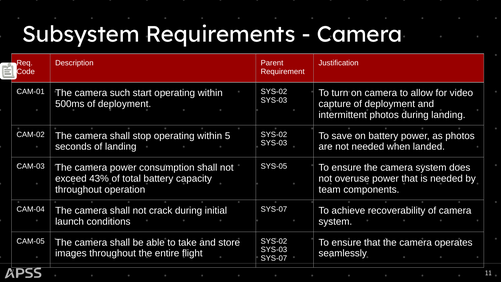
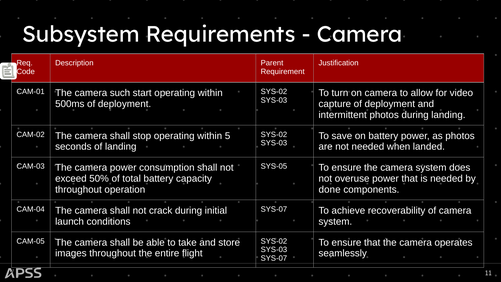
43%: 43% -> 50% (99, 179)
team: team -> done (330, 189)
